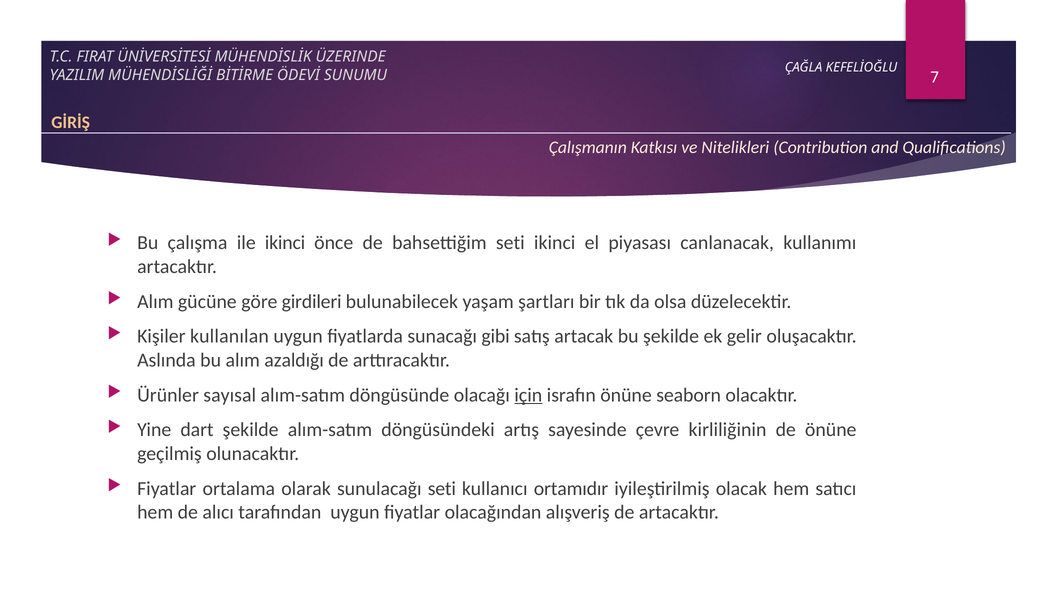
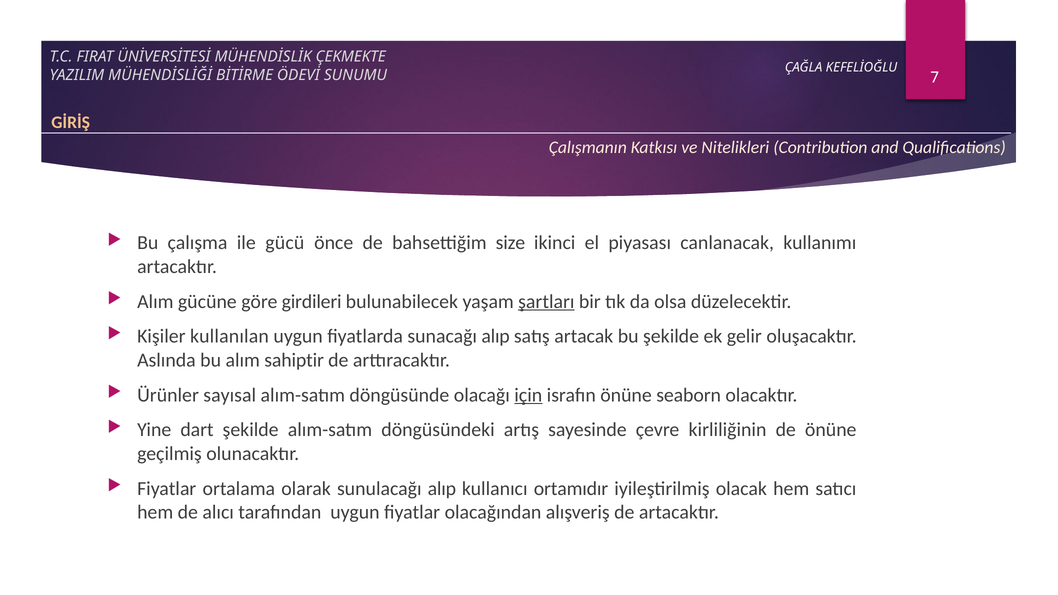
ÜZERINDE: ÜZERINDE -> ÇEKMEKTE (351, 57)
ile ikinci: ikinci -> gücü (285, 243)
bahsettiğim seti: seti -> size (510, 243)
şartları underline: none -> present (546, 302)
sunacağı gibi: gibi -> alıp (496, 336)
azaldığı: azaldığı -> sahiptir (294, 360)
sunulacağı seti: seti -> alıp (442, 489)
